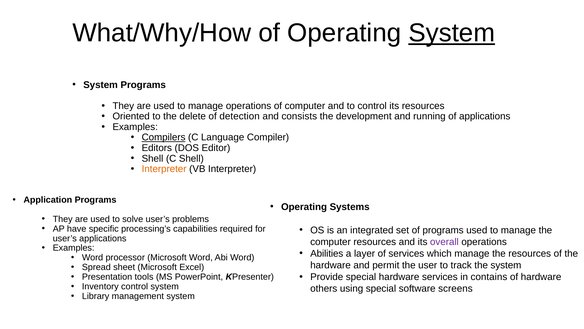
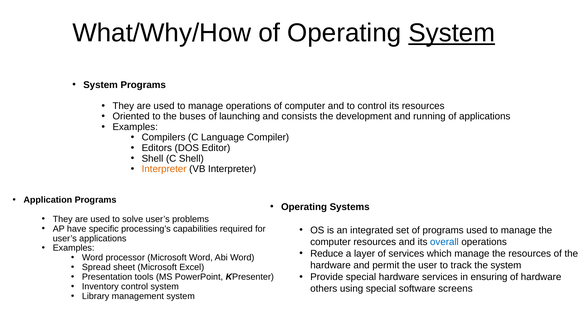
delete: delete -> buses (193, 116)
detection: detection -> launching (240, 116)
Compilers underline: present -> none (164, 137)
overall colour: purple -> blue (444, 242)
Abilities: Abilities -> Reduce (327, 253)
contains: contains -> ensuring (489, 277)
